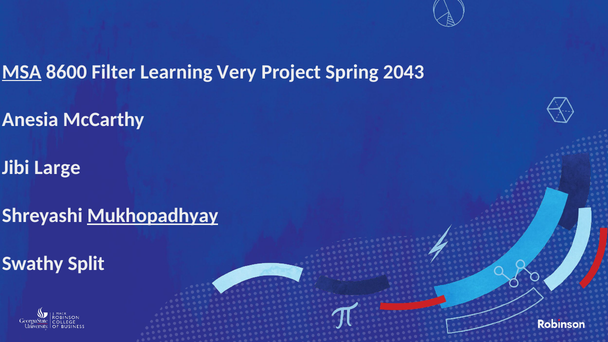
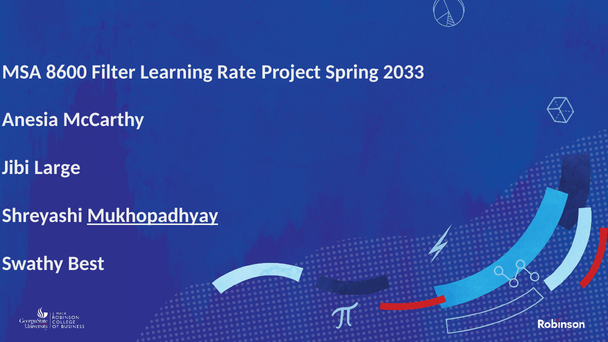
MSA underline: present -> none (22, 72)
Very: Very -> Rate (237, 72)
2043: 2043 -> 2033 (404, 72)
Split: Split -> Best (86, 263)
